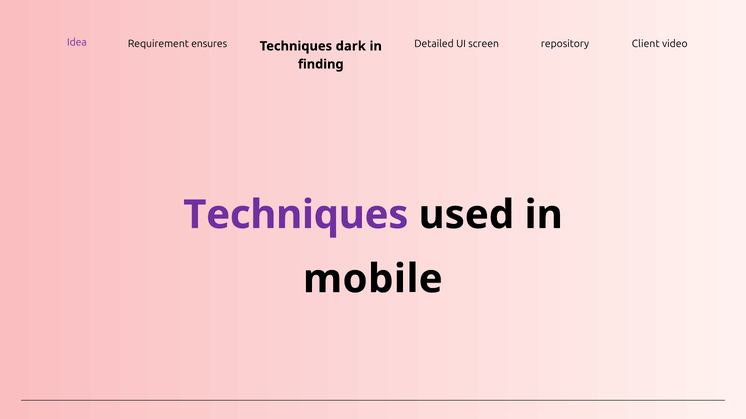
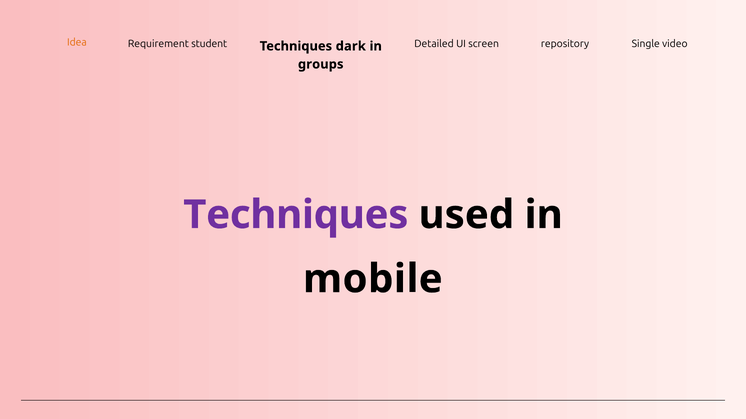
Idea colour: purple -> orange (77, 42)
ensures: ensures -> student (209, 44)
Client: Client -> Single (646, 44)
finding: finding -> groups (321, 64)
